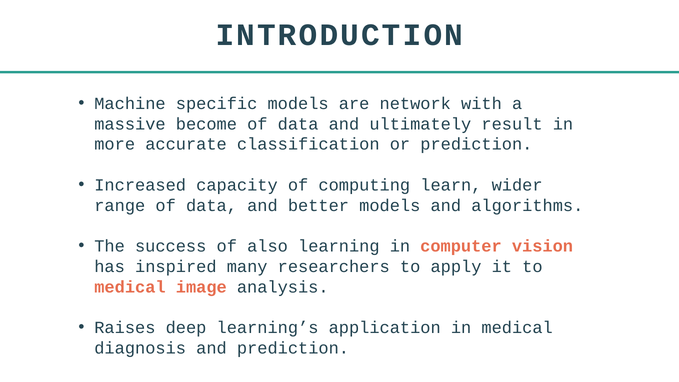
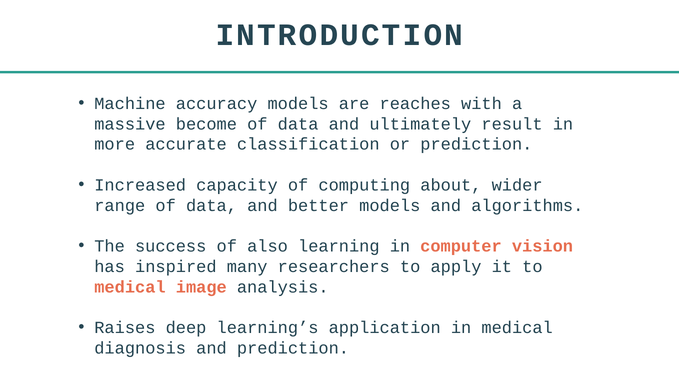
specific: specific -> accuracy (217, 104)
network: network -> reaches (415, 104)
learn: learn -> about (451, 185)
